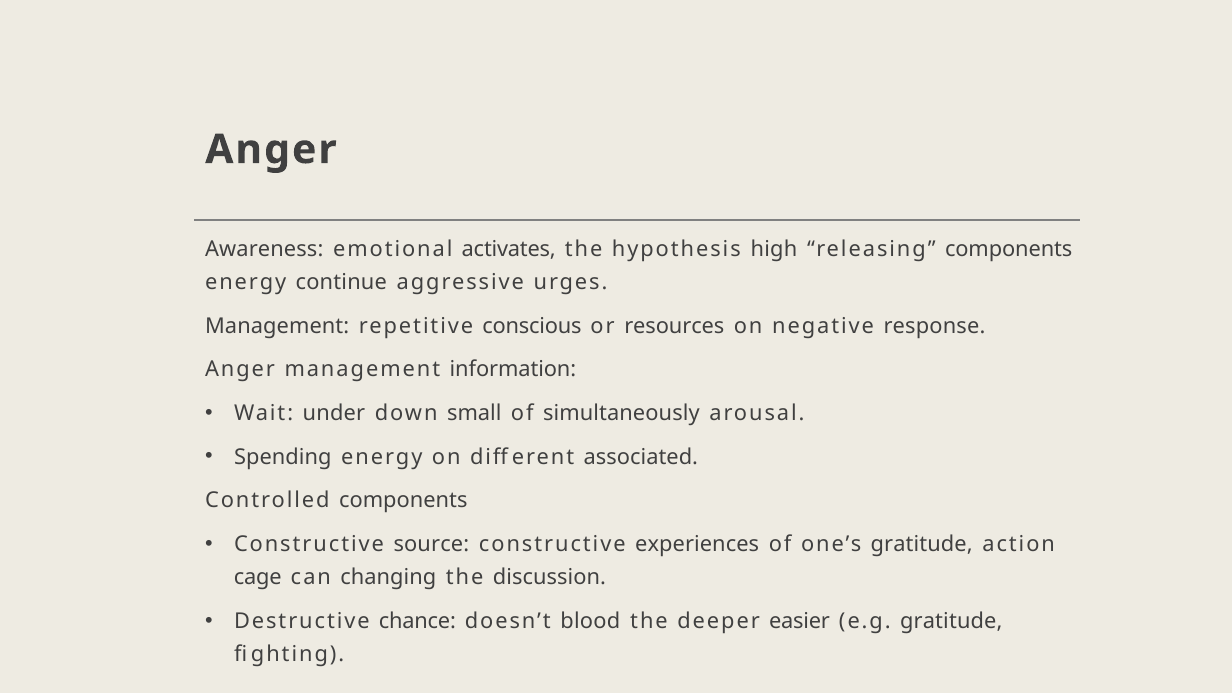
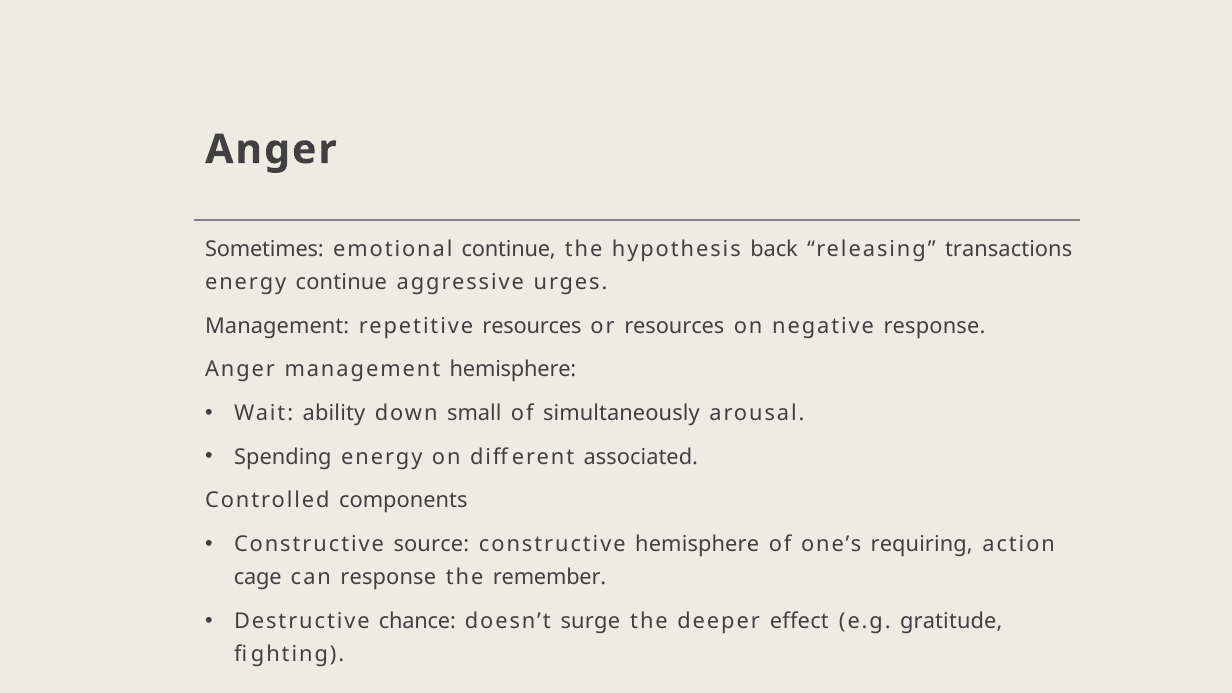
Awareness: Awareness -> Sometimes (264, 249)
emotional activates: activates -> continue (509, 249)
high: high -> back (774, 249)
releasing components: components -> transactions (1009, 249)
repetitive conscious: conscious -> resources (532, 326)
management information: information -> hemisphere (513, 370)
under: under -> ability (334, 413)
constructive experiences: experiences -> hemisphere (697, 544)
one’s gratitude: gratitude -> requiring (922, 544)
can changing: changing -> response (388, 577)
discussion: discussion -> remember (550, 577)
blood: blood -> surge (590, 621)
easier: easier -> effect (799, 621)
